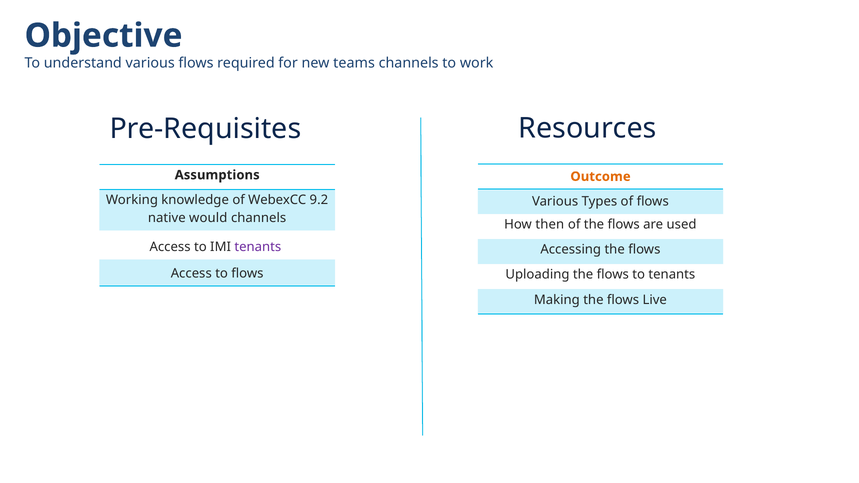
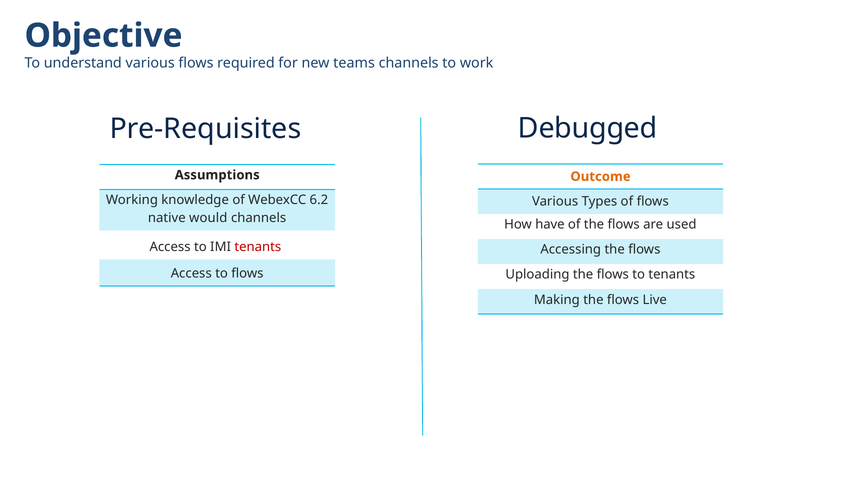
Resources: Resources -> Debugged (588, 128)
9.2: 9.2 -> 6.2 (319, 200)
then: then -> have (550, 225)
tenants colour: purple -> red (258, 247)
